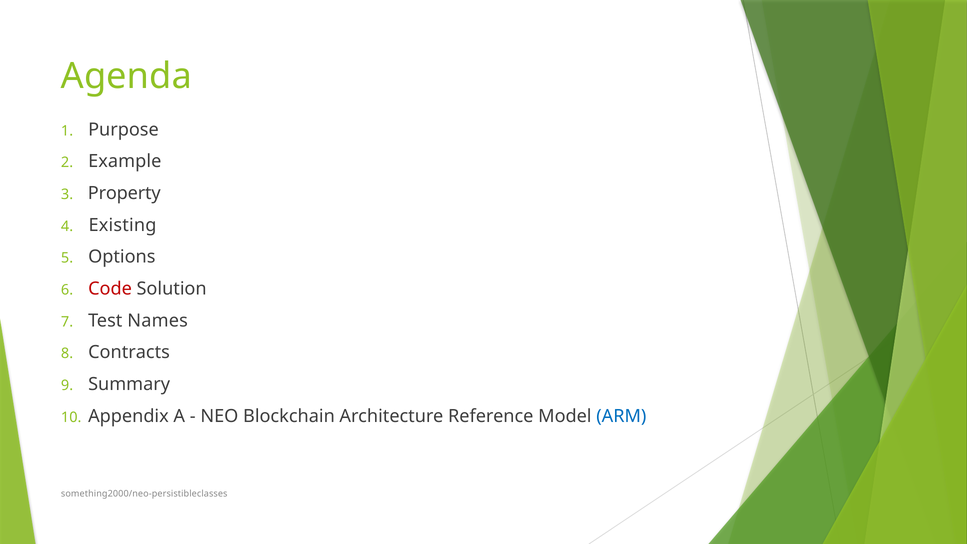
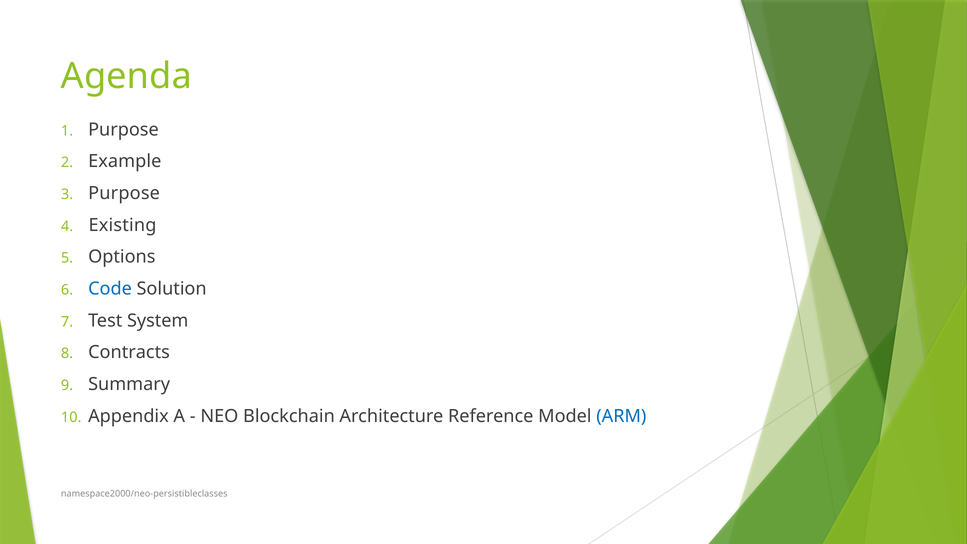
Property: Property -> Purpose (124, 193)
Code colour: red -> blue (110, 289)
Names: Names -> System (158, 321)
something2000/neo-persistibleclasses: something2000/neo-persistibleclasses -> namespace2000/neo-persistibleclasses (144, 494)
